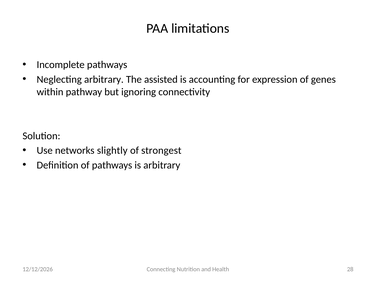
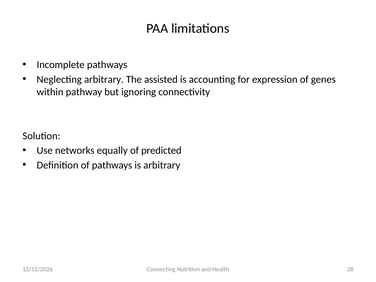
slightly: slightly -> equally (112, 150)
strongest: strongest -> predicted (161, 150)
